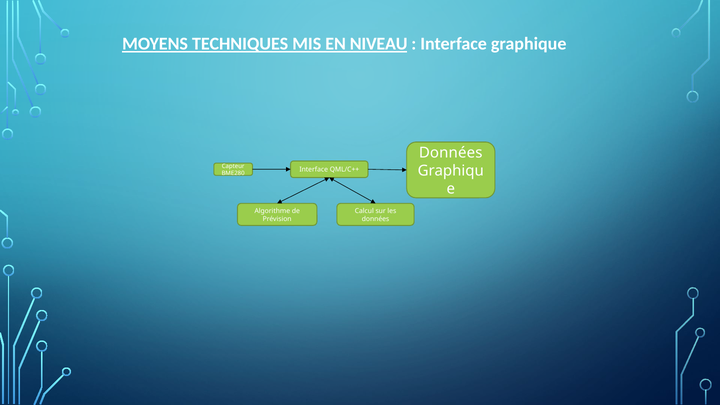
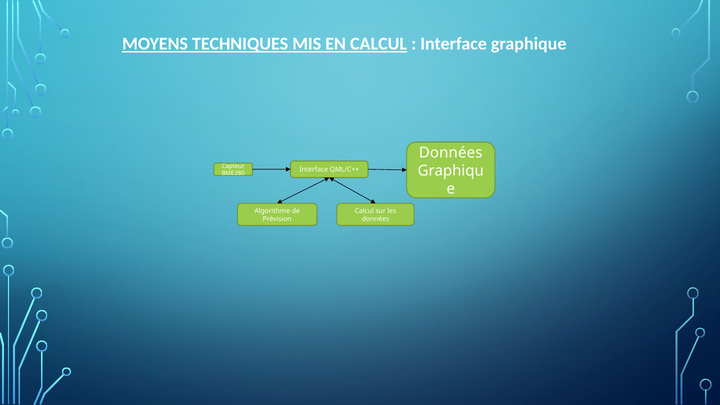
EN NIVEAU: NIVEAU -> CALCUL (379, 44)
